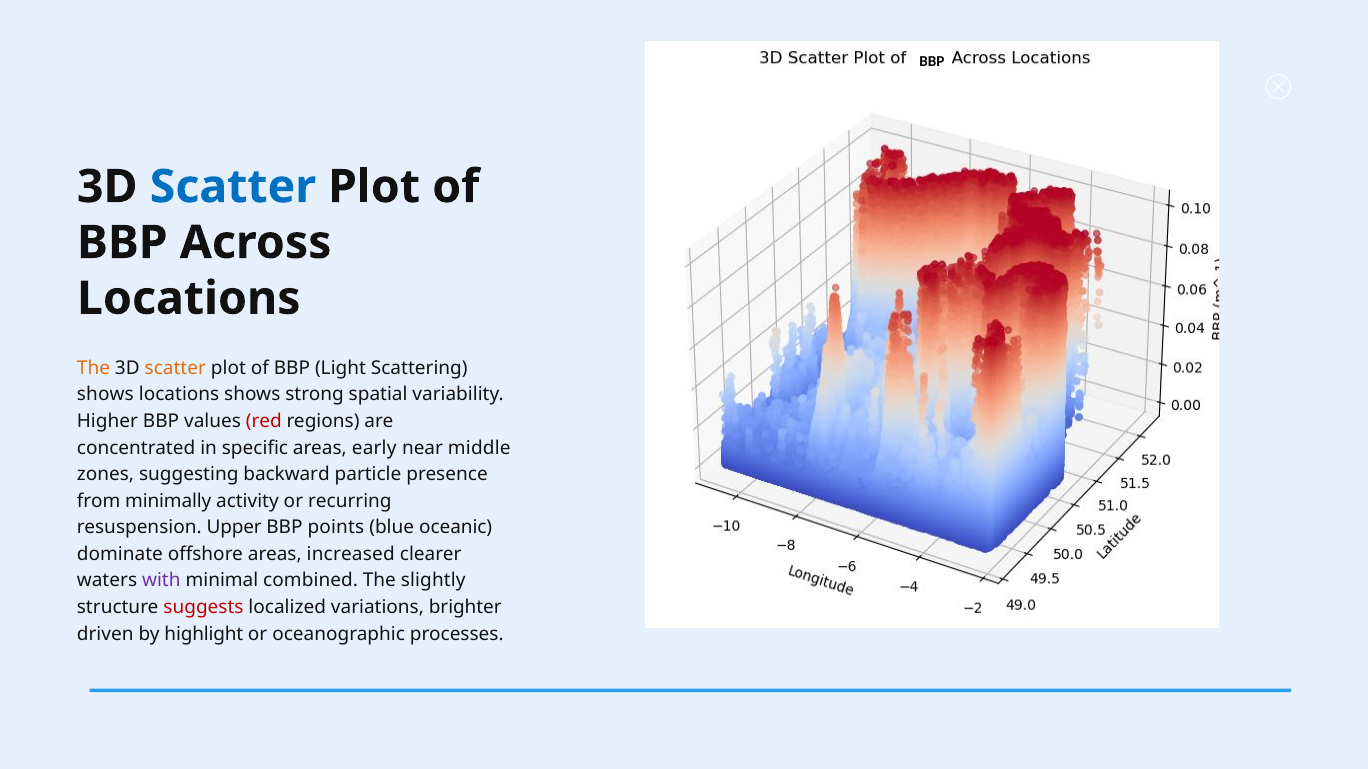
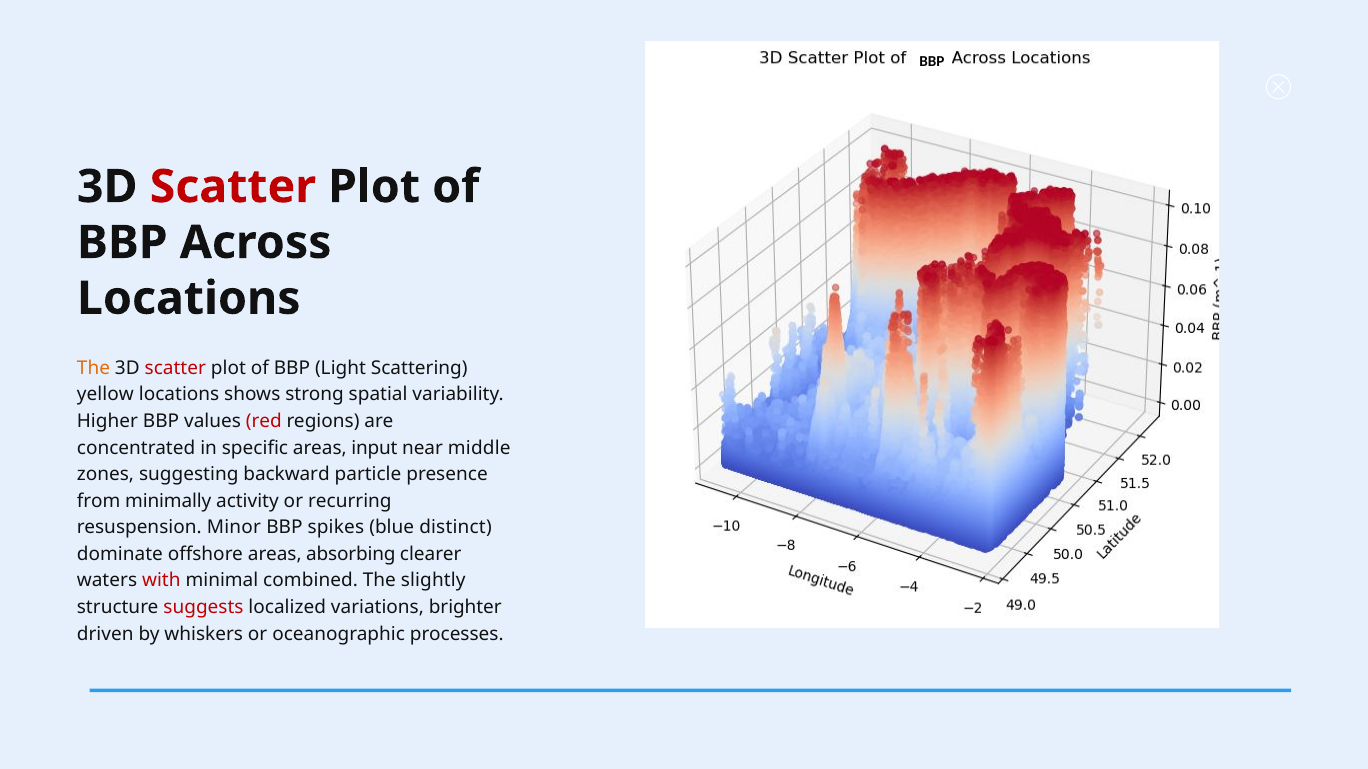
Scatter colour: blue -> red (233, 187)
scatter colour: orange -> red (175, 368)
shows: shows -> yellow (105, 395)
early: early -> input (374, 448)
Upper: Upper -> Minor (234, 528)
points: points -> spikes (336, 528)
oceanic: oceanic -> distinct (455, 528)
increased: increased -> absorbing (351, 554)
with colour: purple -> red (161, 581)
highlight: highlight -> whiskers (204, 634)
